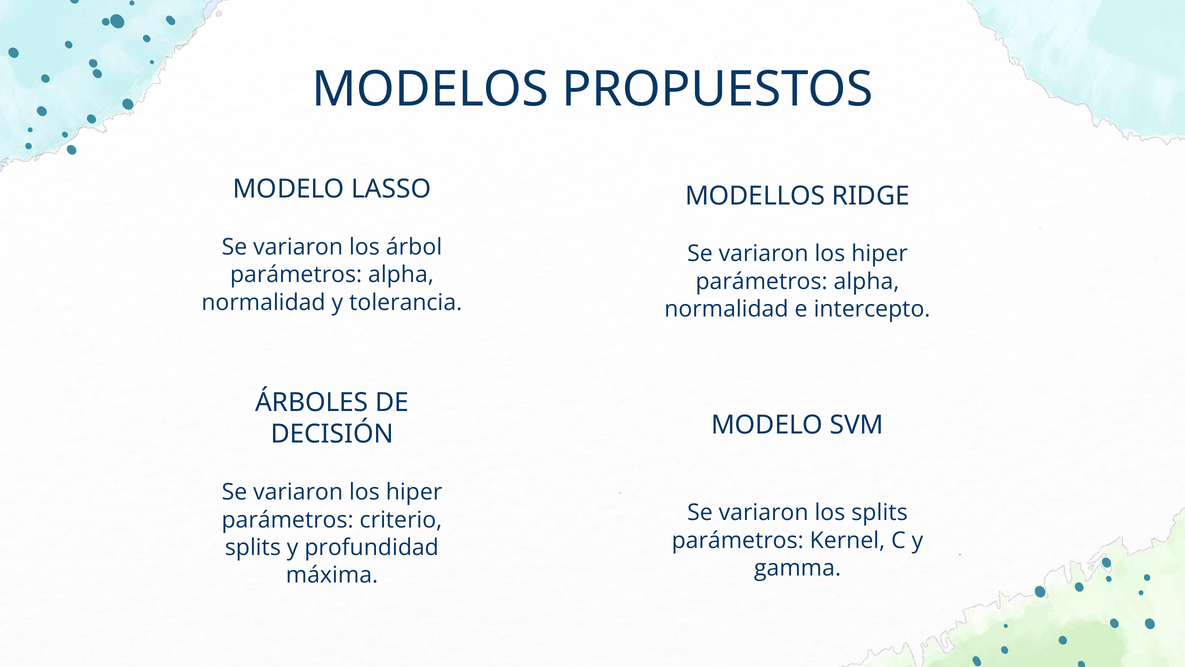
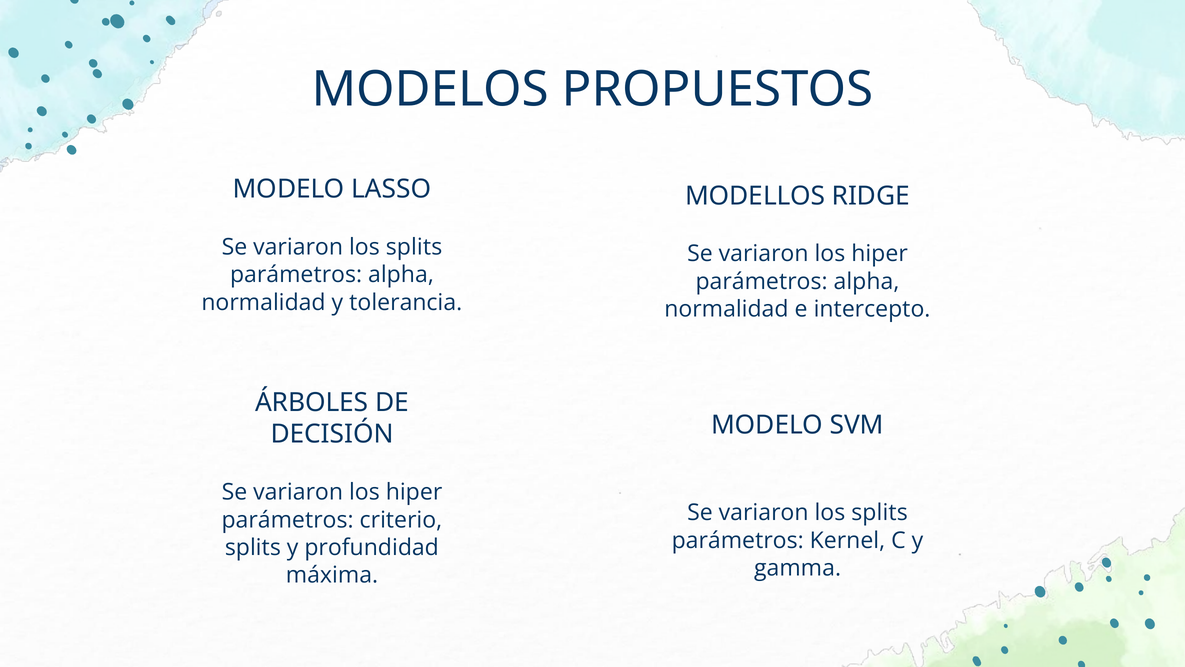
árbol: árbol -> splits (414, 247)
